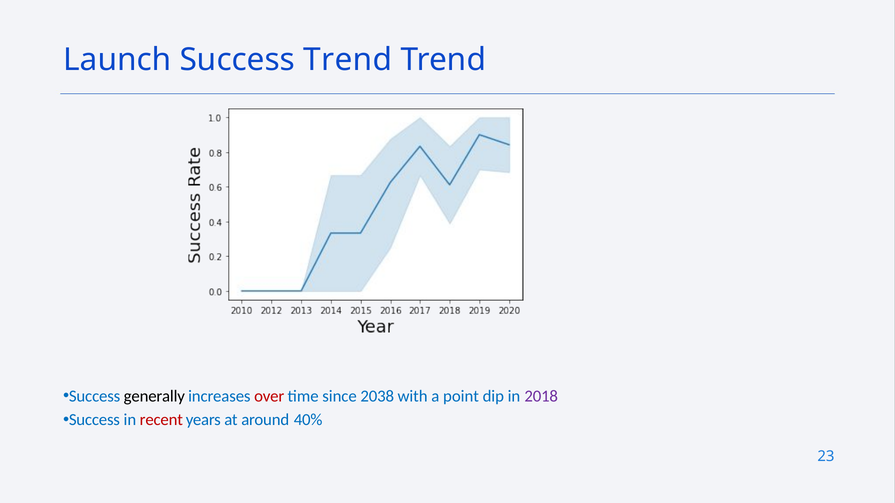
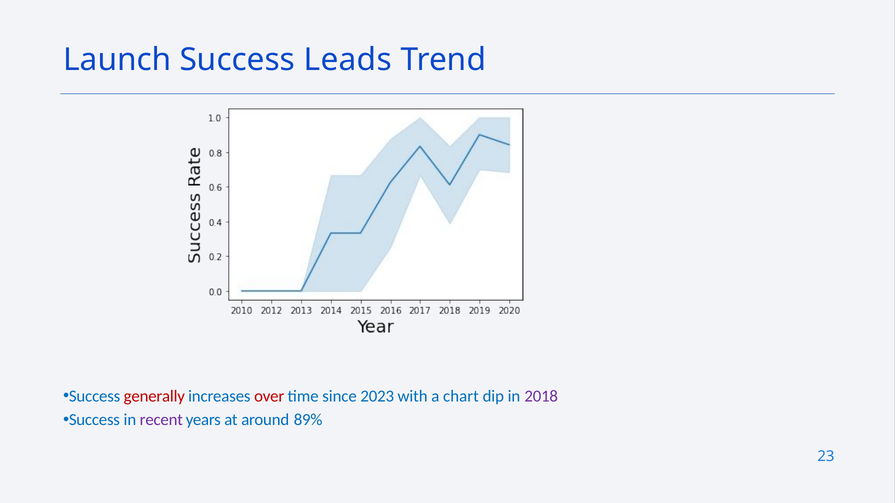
Success Trend: Trend -> Leads (348, 60)
generally colour: black -> red (154, 396)
2038: 2038 -> 2023 (377, 396)
point: point -> chart (461, 396)
recent colour: red -> purple (161, 420)
40%: 40% -> 89% (308, 420)
